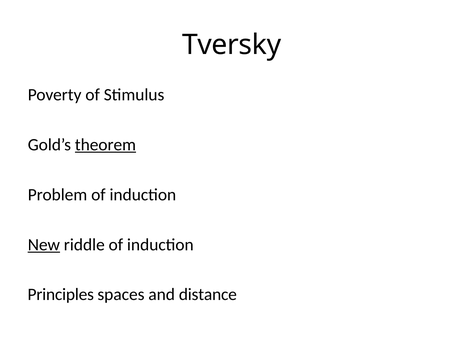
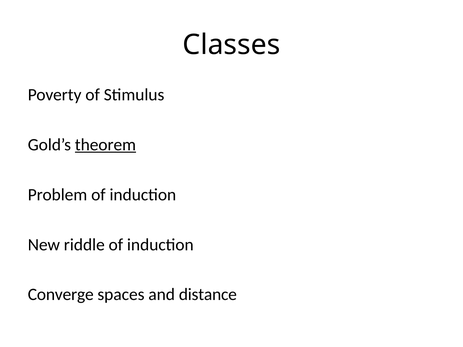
Tversky: Tversky -> Classes (231, 45)
New underline: present -> none (44, 245)
Principles: Principles -> Converge (61, 295)
